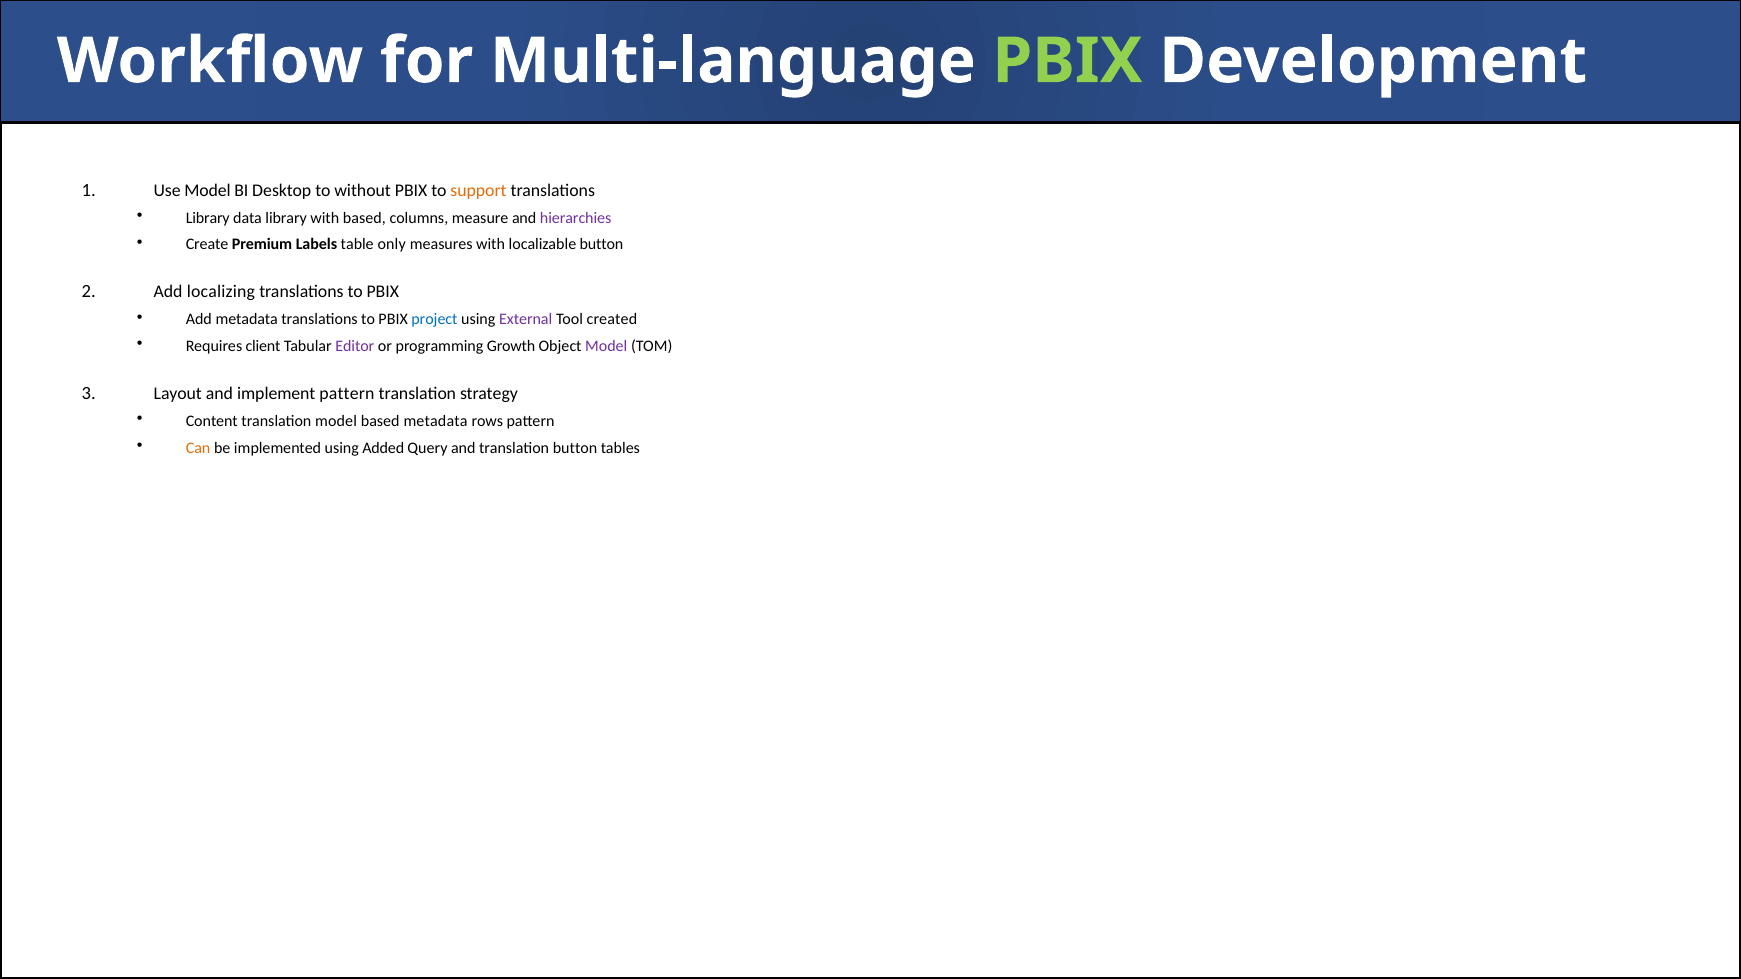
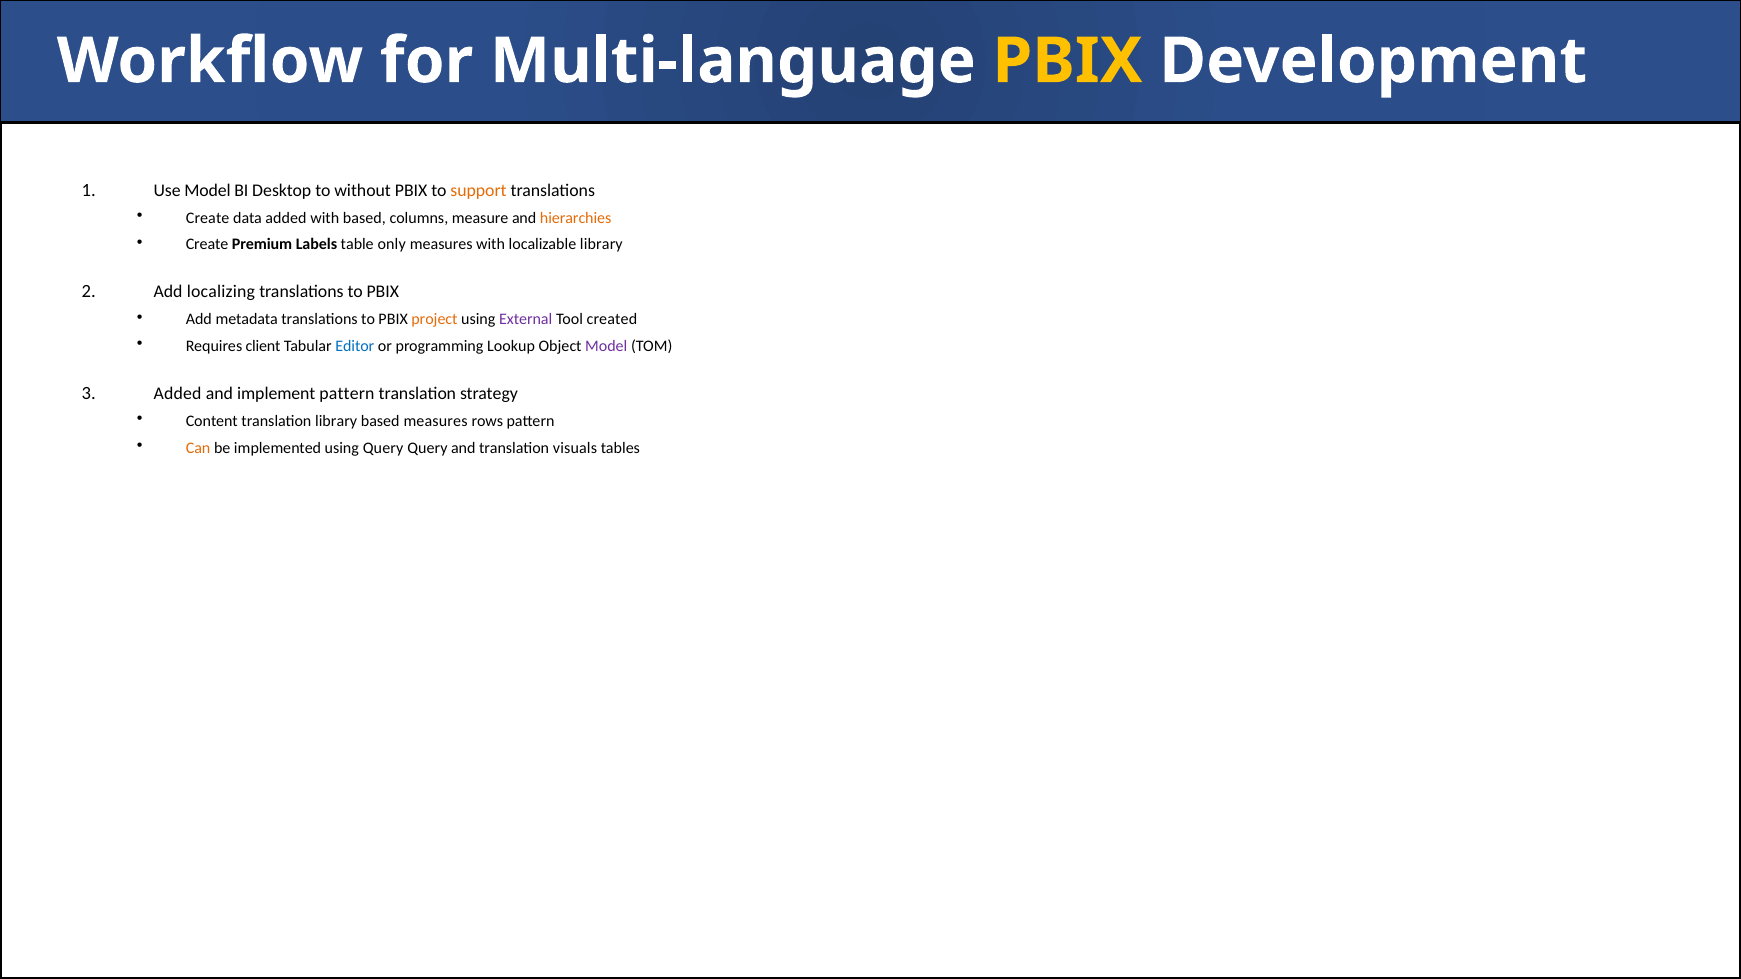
PBIX colour: light green -> yellow (1068, 61)
Library: Library -> Create (208, 218)
data library: library -> added (286, 218)
hierarchies colour: purple -> orange (576, 218)
localizable button: button -> library (601, 245)
project colour: blue -> orange (434, 320)
Editor colour: purple -> blue (355, 347)
Growth: Growth -> Lookup (511, 347)
Layout: Layout -> Added (178, 394)
translation model: model -> library (336, 421)
based metadata: metadata -> measures (436, 421)
using Added: Added -> Query (383, 448)
translation button: button -> visuals (575, 448)
